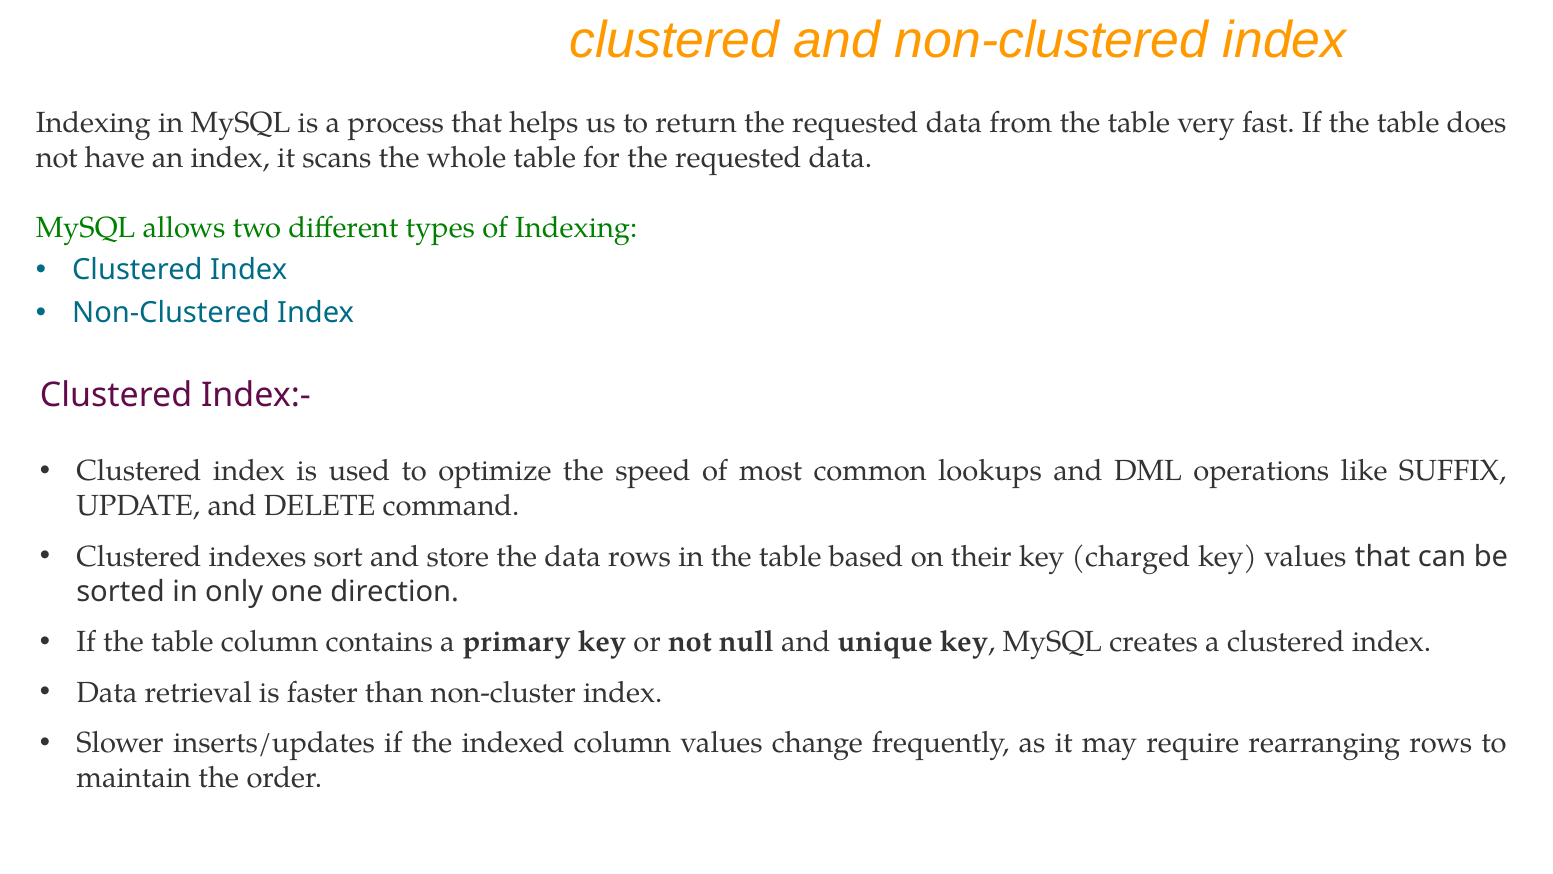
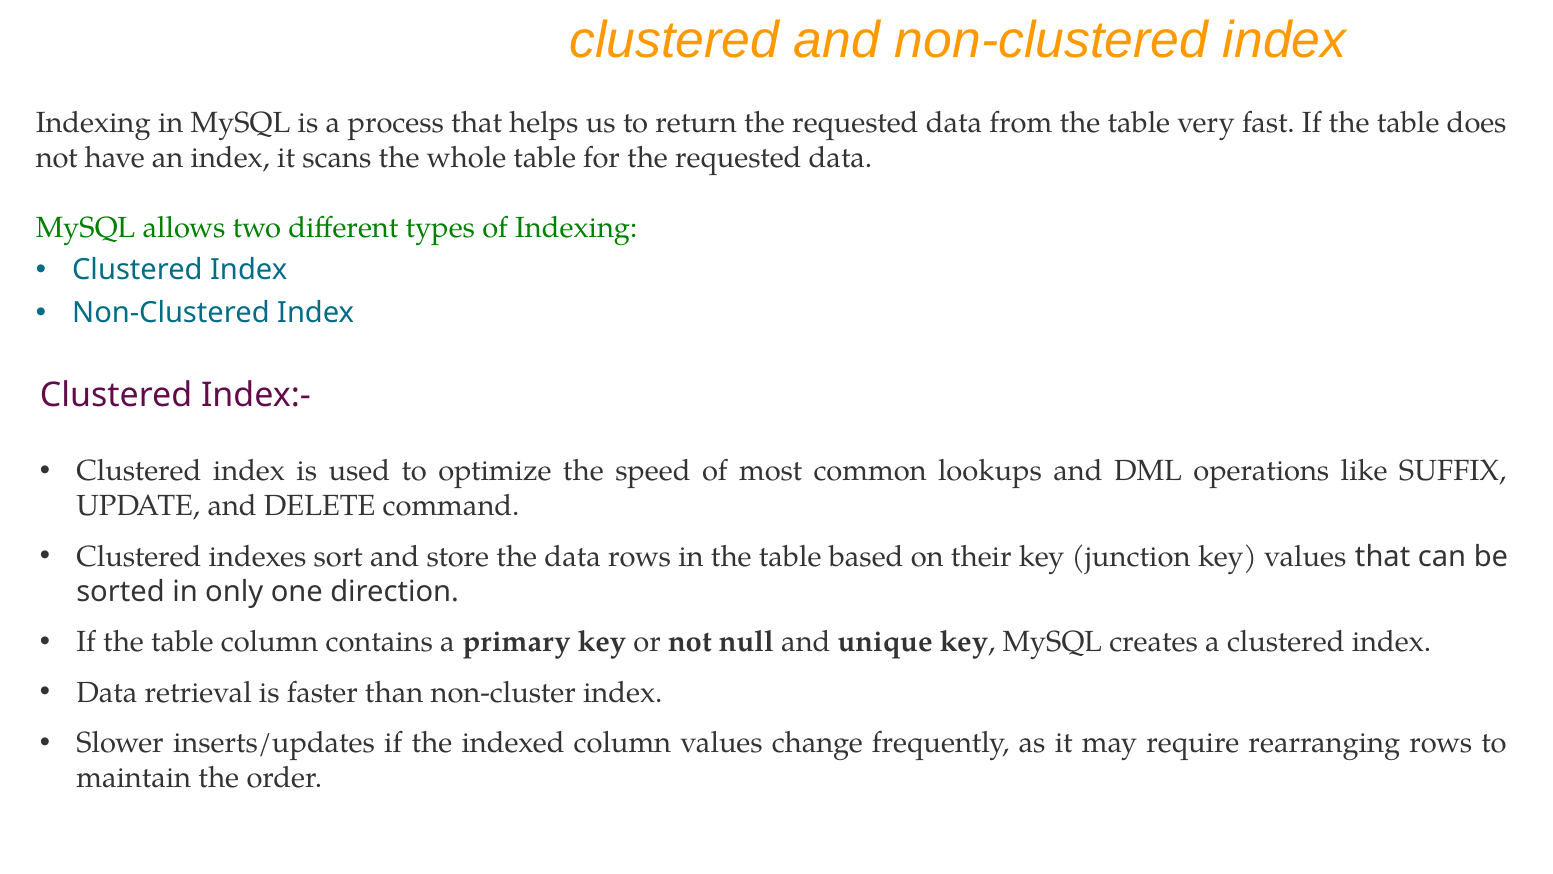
charged: charged -> junction (1131, 556)
